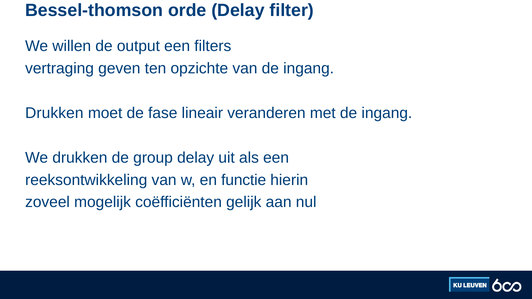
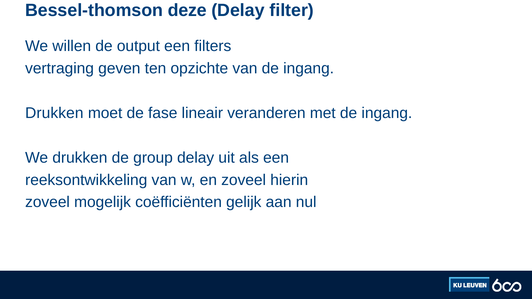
orde: orde -> deze (187, 10)
en functie: functie -> zoveel (244, 180)
